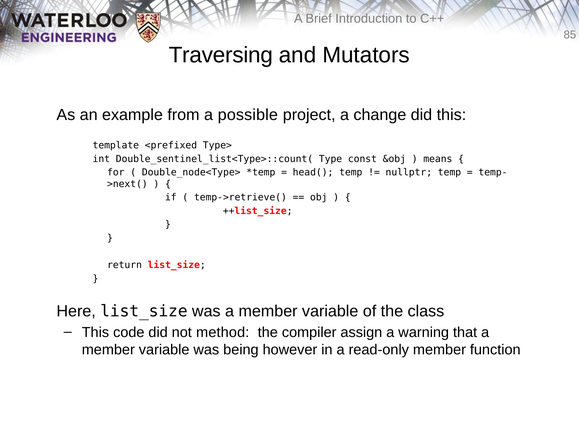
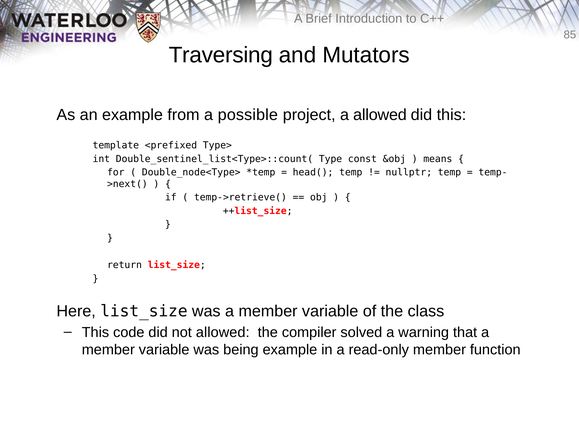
a change: change -> allowed (380, 115)
not method: method -> allowed (223, 332)
assign: assign -> solved (361, 332)
being however: however -> example (290, 350)
